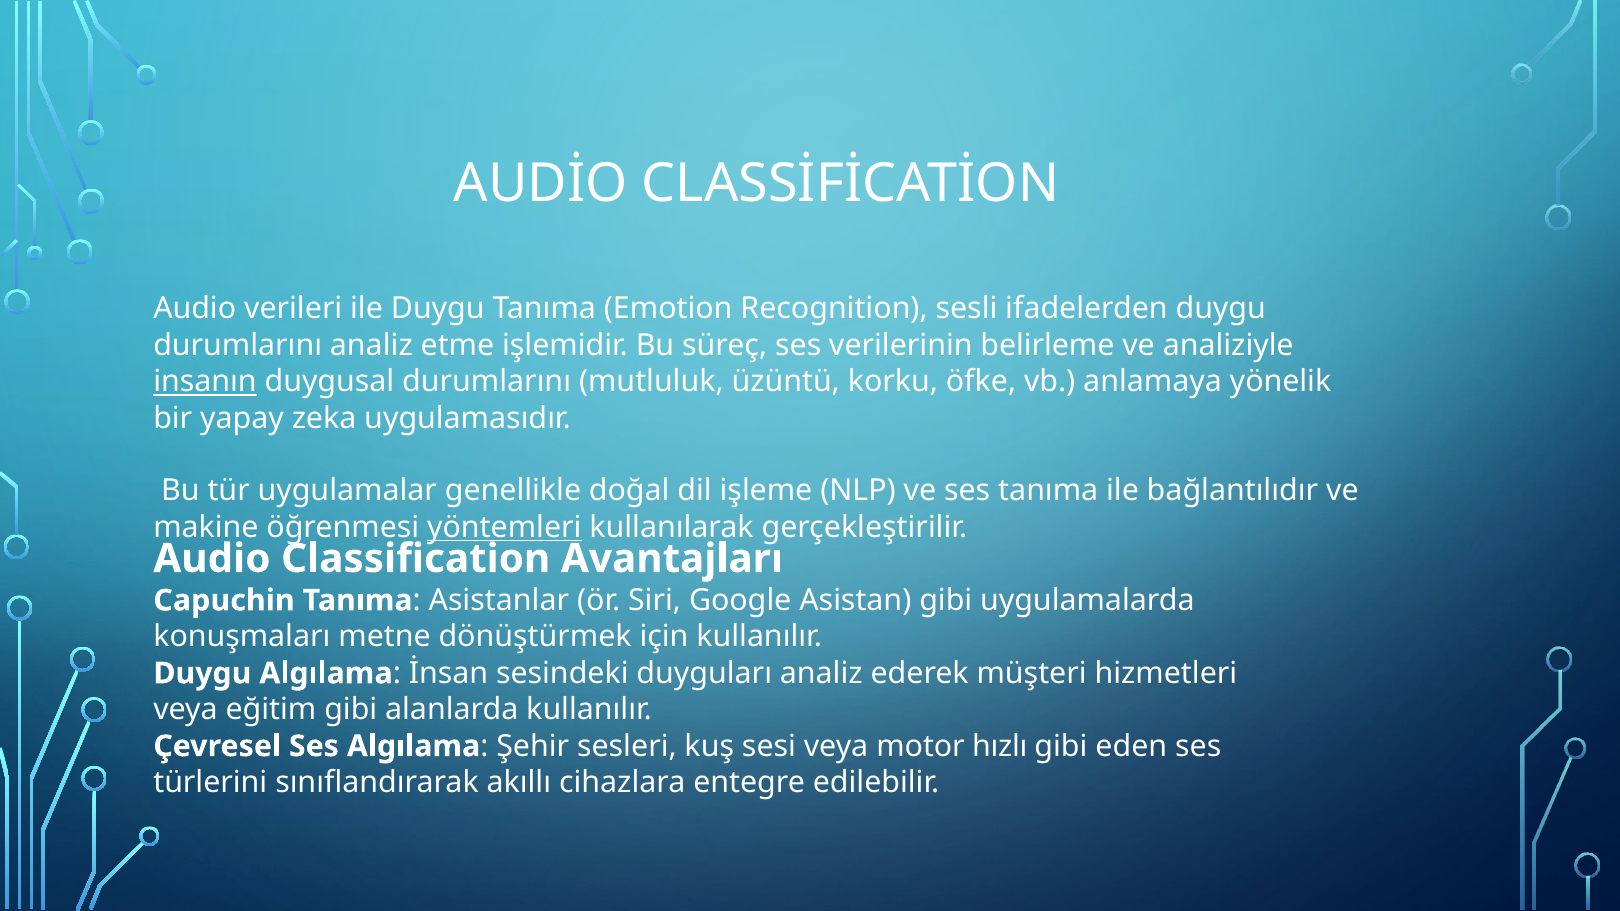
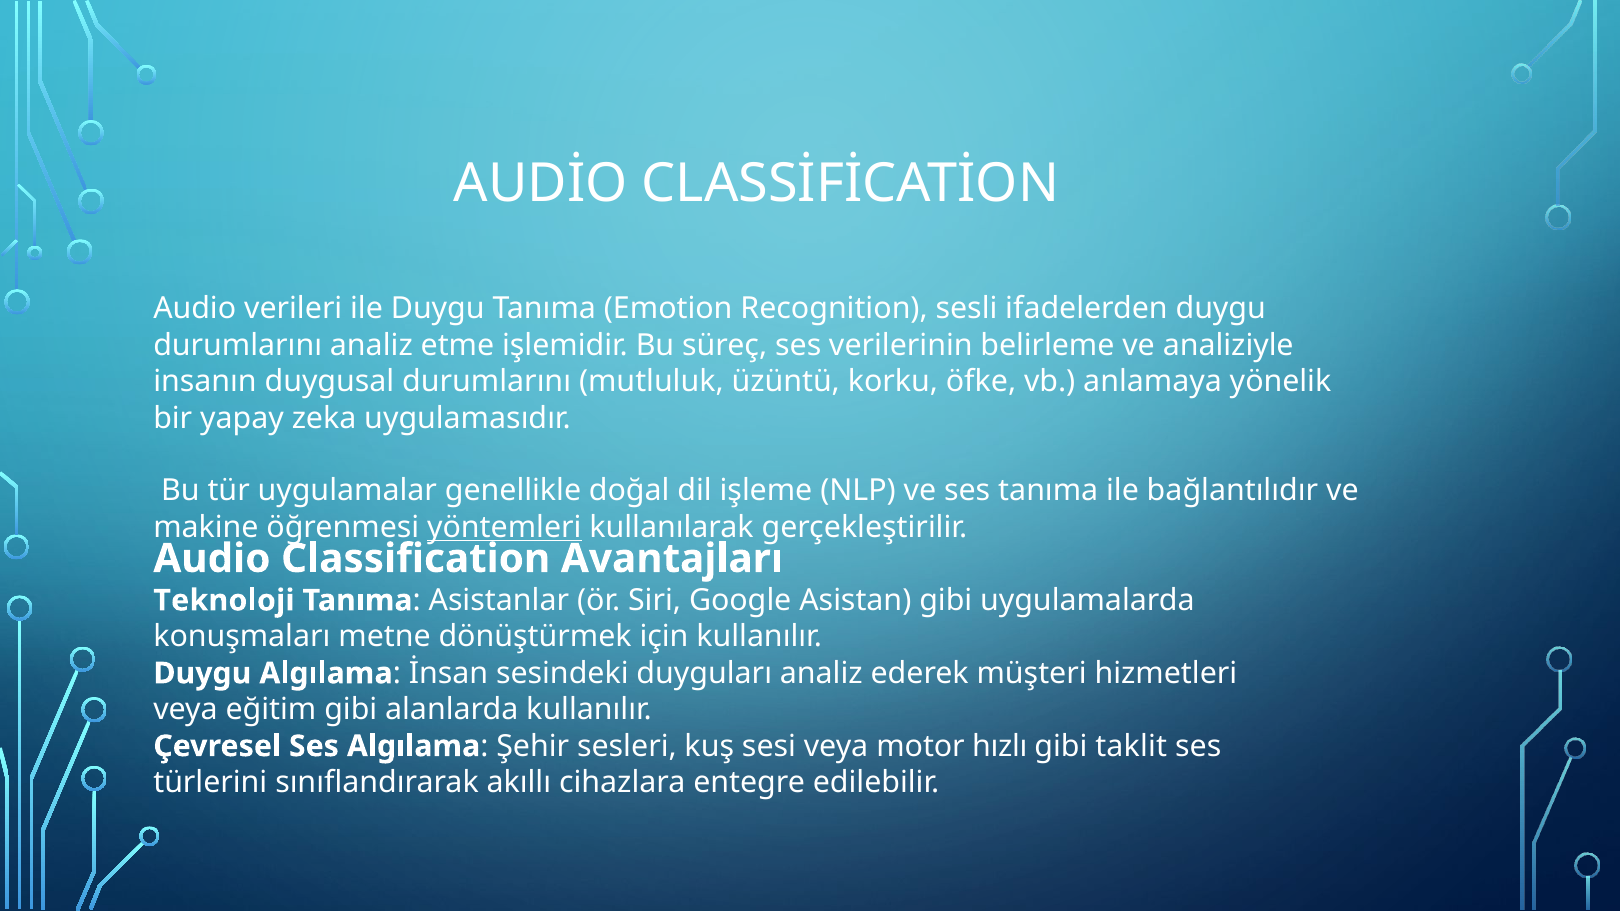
insanın underline: present -> none (205, 382)
Capuchin: Capuchin -> Teknoloji (224, 601)
eden: eden -> taklit (1131, 746)
